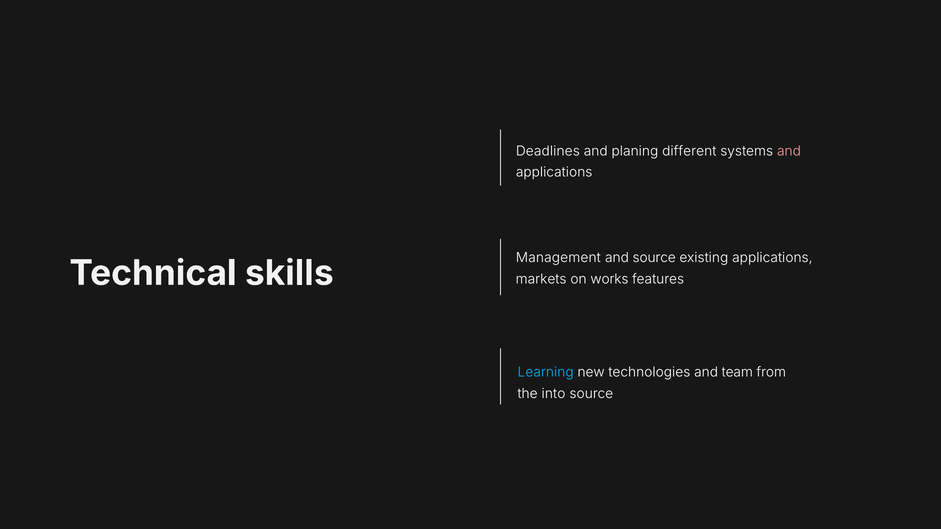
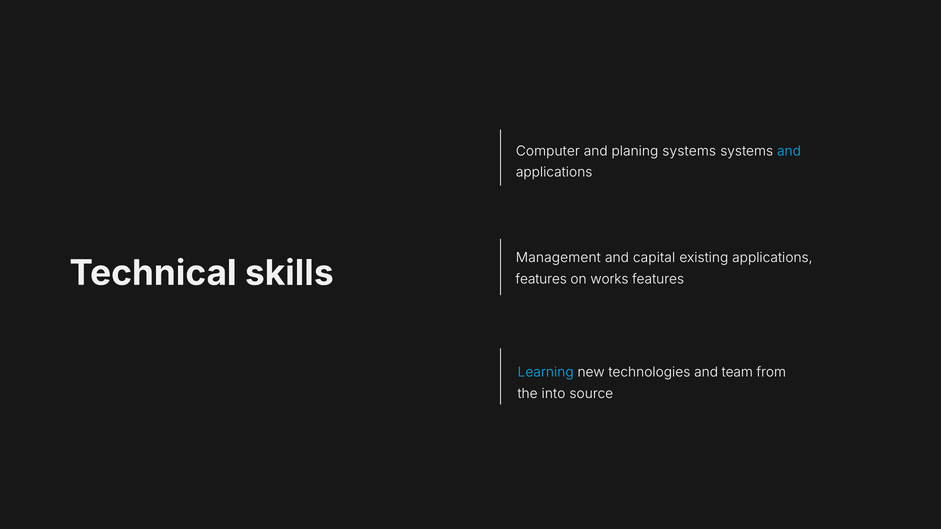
Deadlines: Deadlines -> Computer (548, 151)
planing different: different -> systems (689, 151)
and colour: pink -> light blue (789, 151)
and source: source -> capital (654, 258)
markets: markets -> features (541, 279)
